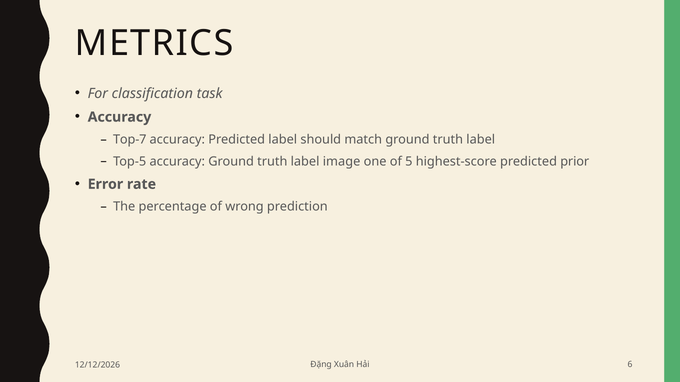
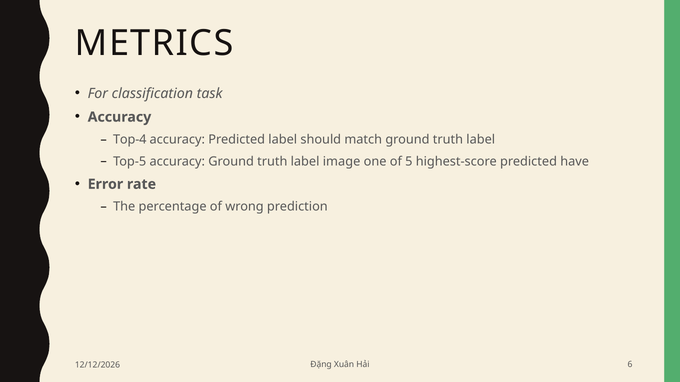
Top-7: Top-7 -> Top-4 (130, 140)
prior: prior -> have (575, 162)
